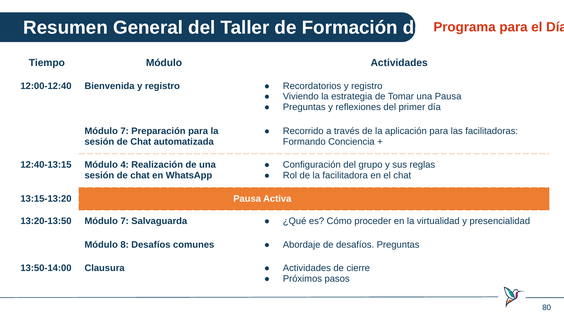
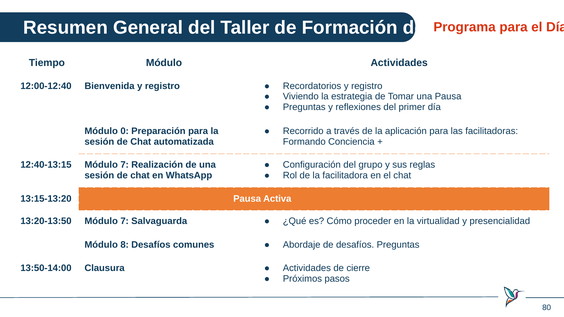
7: 7 -> 0 (125, 131)
12:40-13:15 Módulo 4: 4 -> 7 (125, 165)
